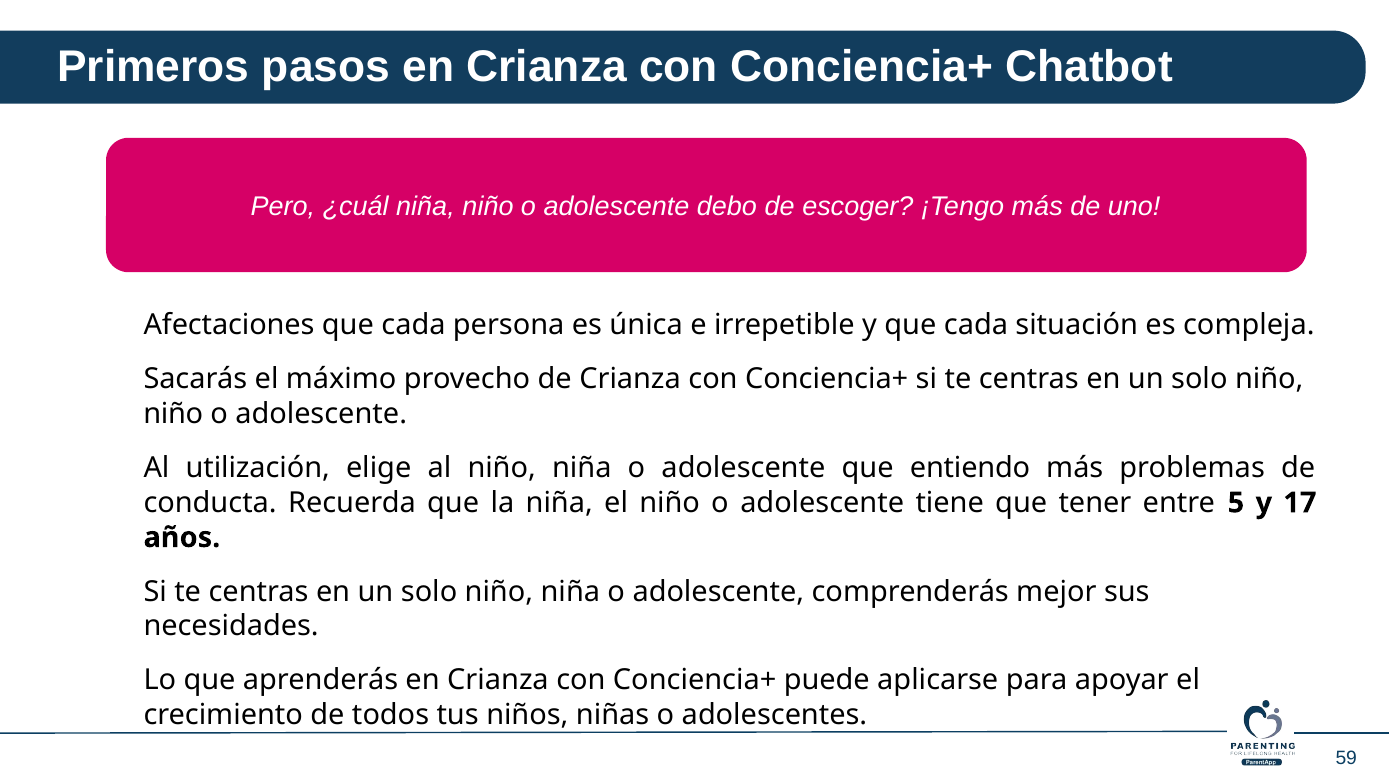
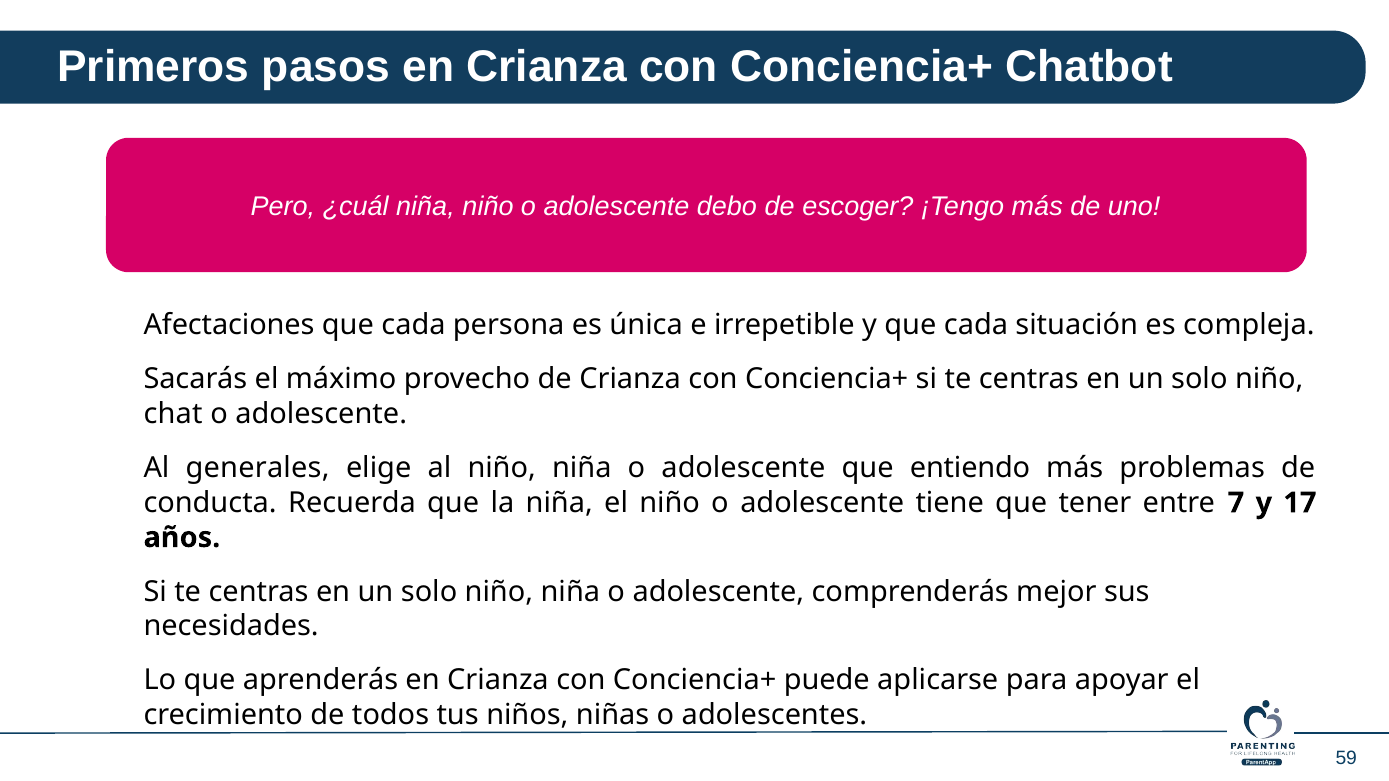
niño: niño -> chat (173, 414)
utilización: utilización -> generales (258, 468)
5: 5 -> 7 (1236, 503)
